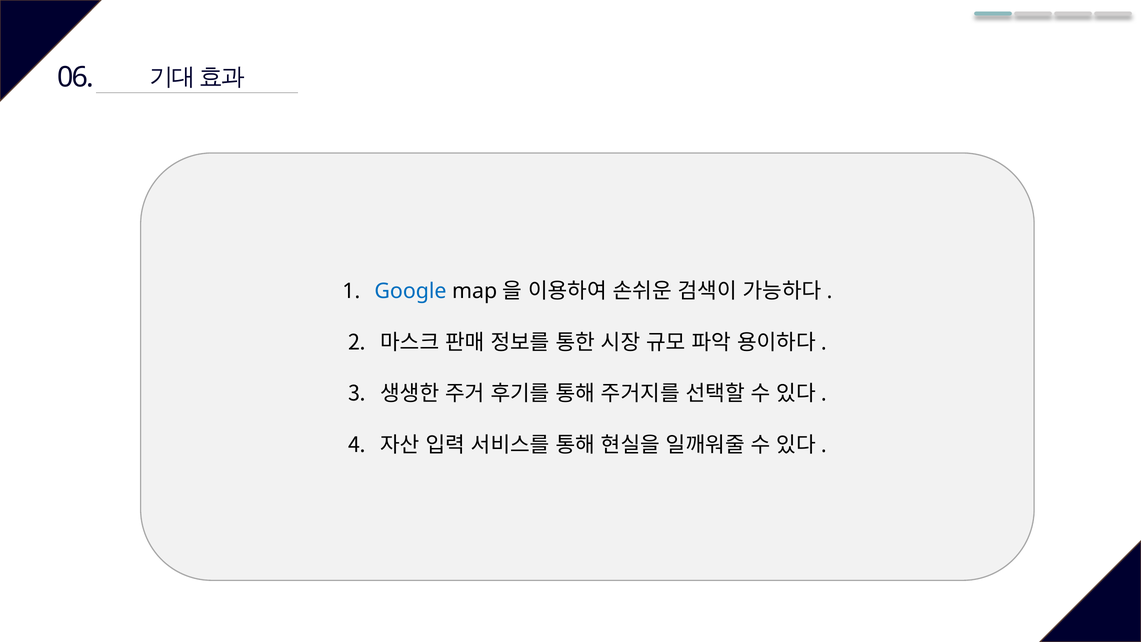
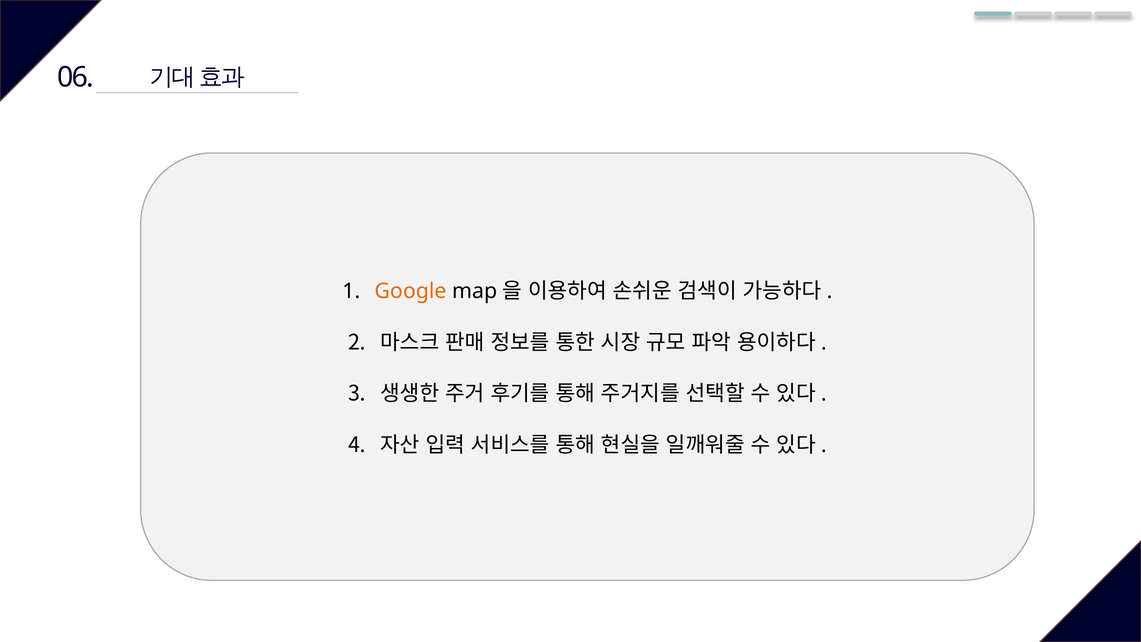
Google colour: blue -> orange (410, 291)
